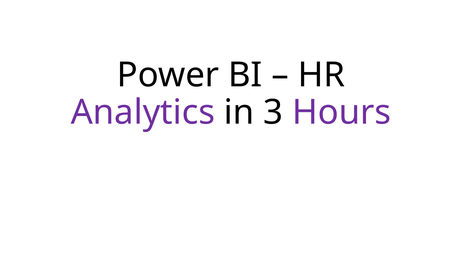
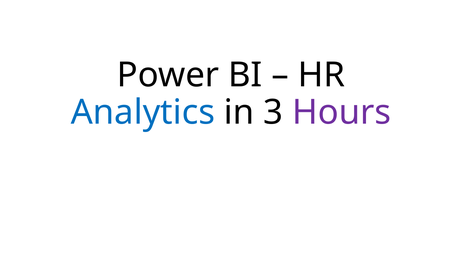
Analytics colour: purple -> blue (143, 112)
